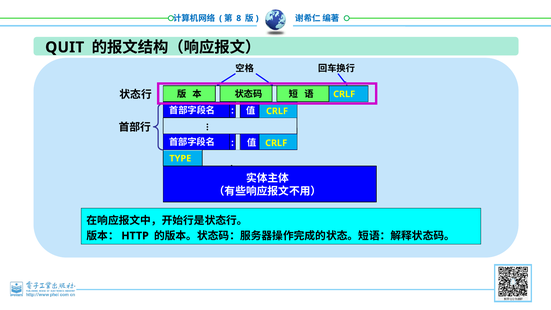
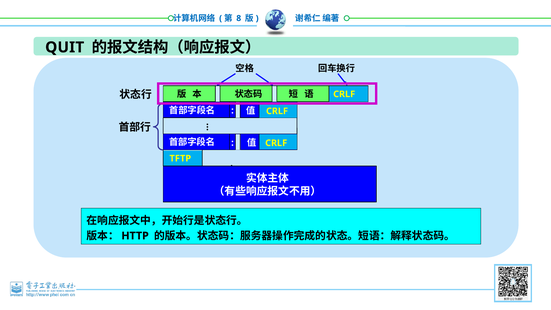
TYPE: TYPE -> TFTP (180, 158)
